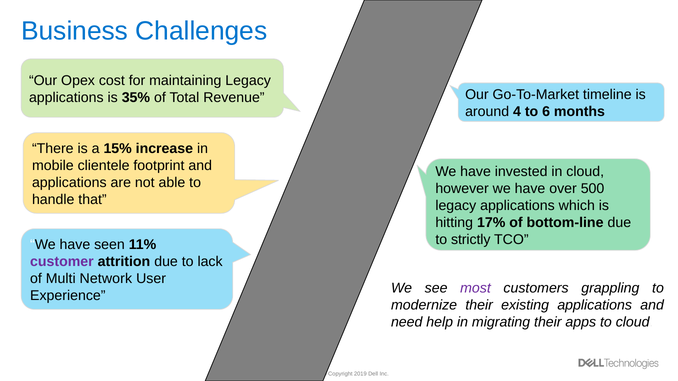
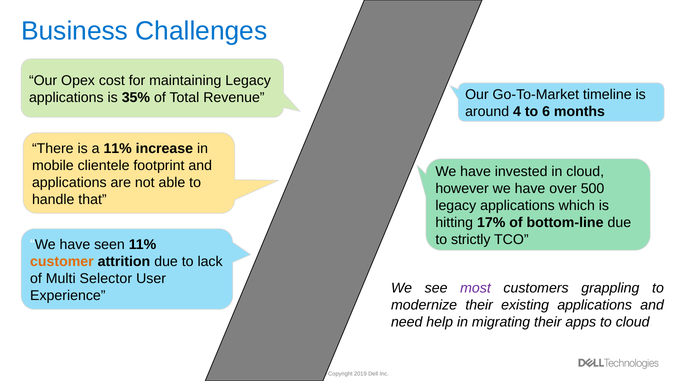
a 15%: 15% -> 11% (118, 149)
customer colour: purple -> orange (62, 262)
Network: Network -> Selector (106, 279)
